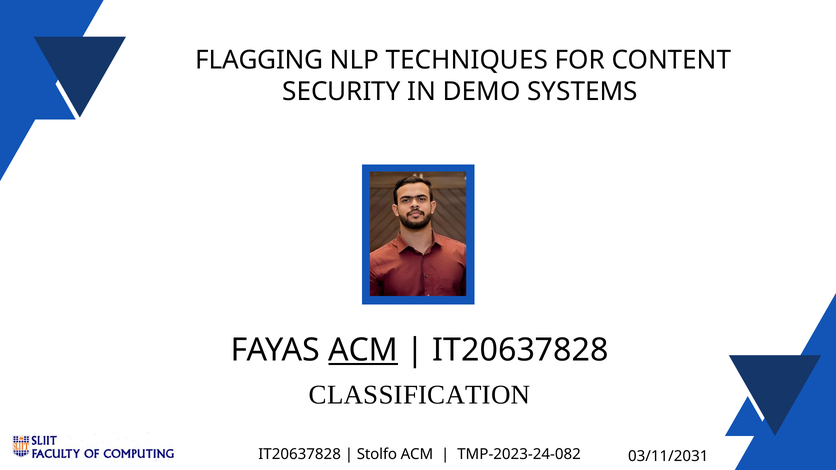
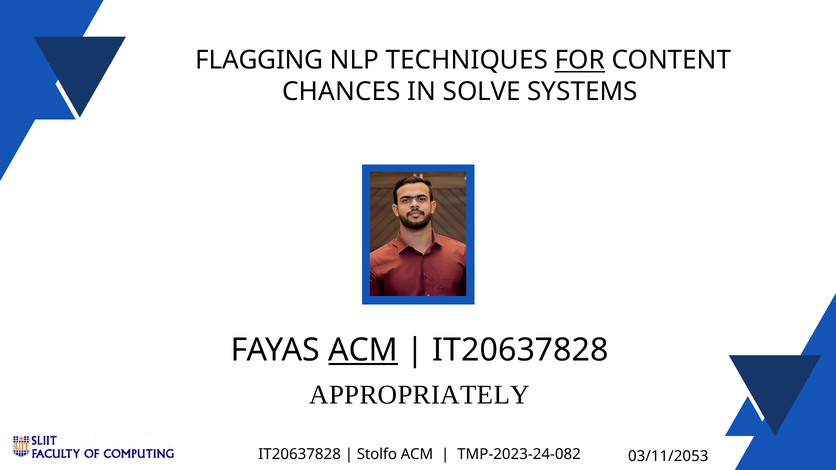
FOR underline: none -> present (580, 60)
SECURITY: SECURITY -> CHANCES (341, 91)
DEMO: DEMO -> SOLVE (482, 91)
CLASSIFICATION: CLASSIFICATION -> APPROPRIATELY (420, 395)
03/11/2031: 03/11/2031 -> 03/11/2053 (668, 457)
